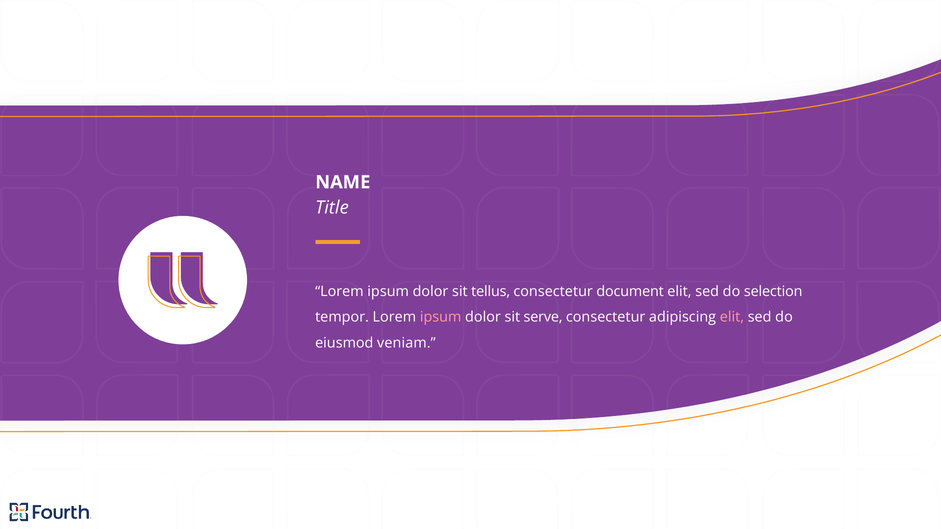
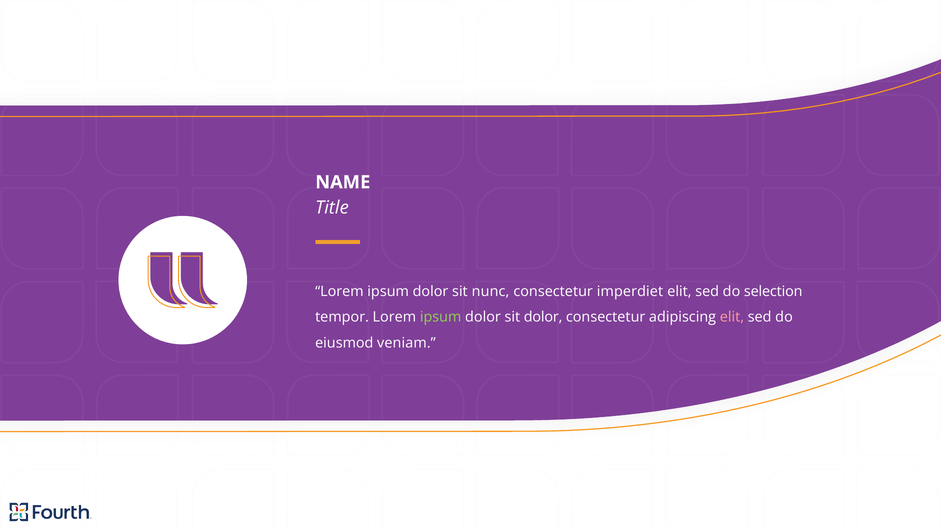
tellus: tellus -> nunc (491, 291)
document: document -> imperdiet (630, 291)
ipsum colour: pink -> light green (441, 317)
sit serve: serve -> dolor (543, 317)
